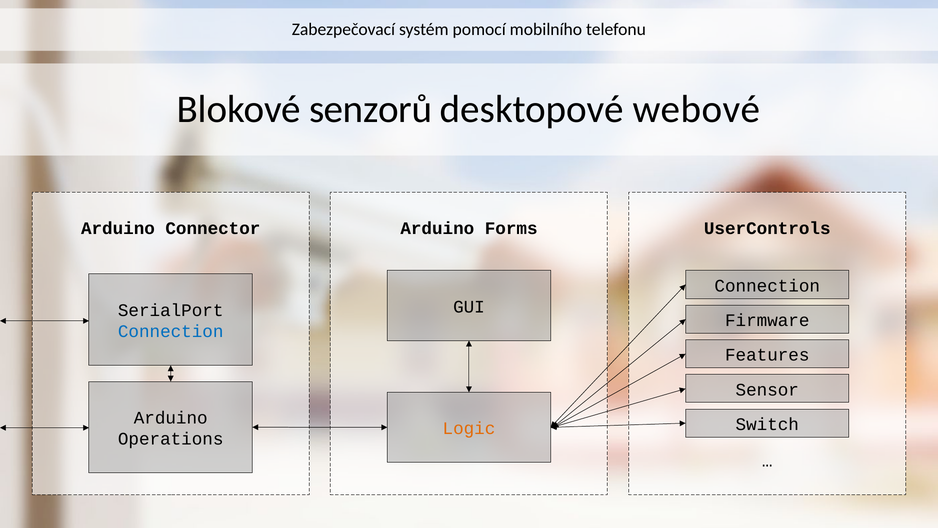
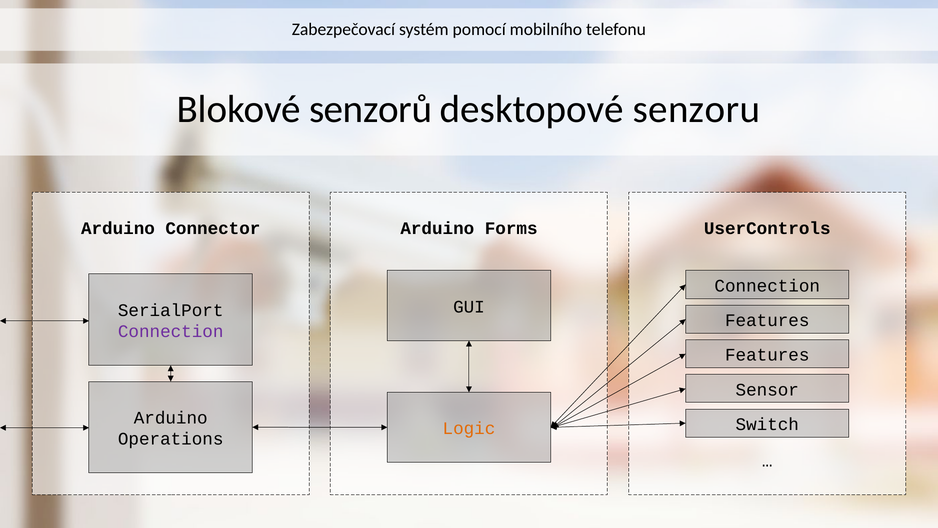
webové: webové -> senzoru (696, 109)
Firmware: Firmware -> Features (767, 320)
Connection colour: blue -> purple (171, 331)
